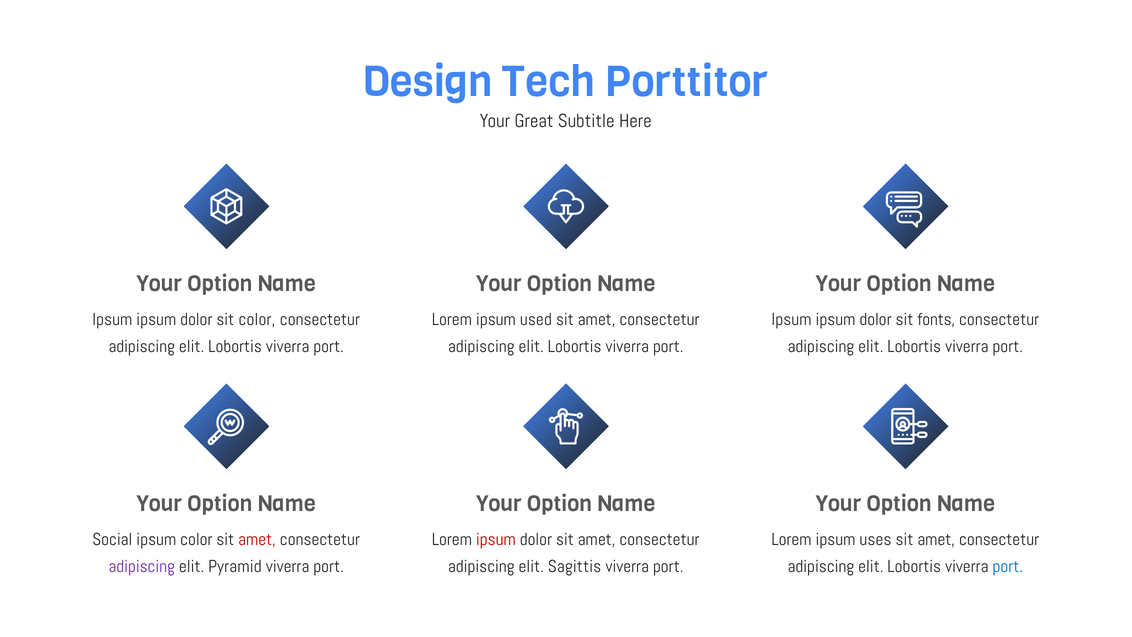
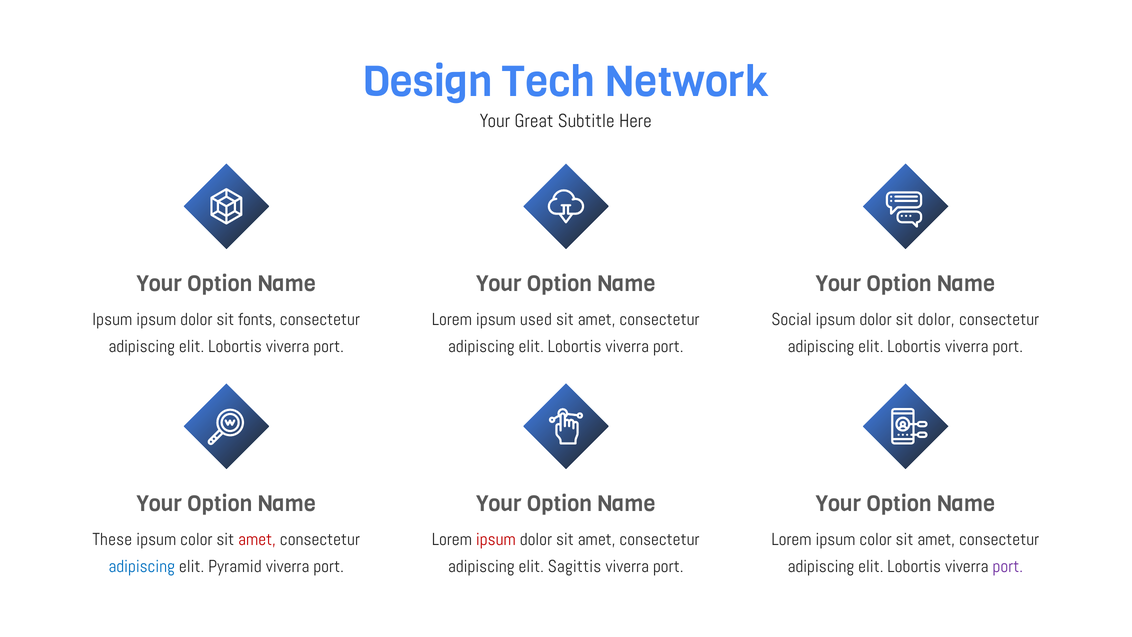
Porttitor: Porttitor -> Network (687, 82)
sit color: color -> fonts (257, 320)
Ipsum: Ipsum -> Social (792, 320)
sit fonts: fonts -> dolor (936, 320)
Social: Social -> These (112, 540)
Lorem ipsum uses: uses -> color (876, 540)
adipiscing colour: purple -> blue (142, 566)
port colour: blue -> purple (1008, 566)
